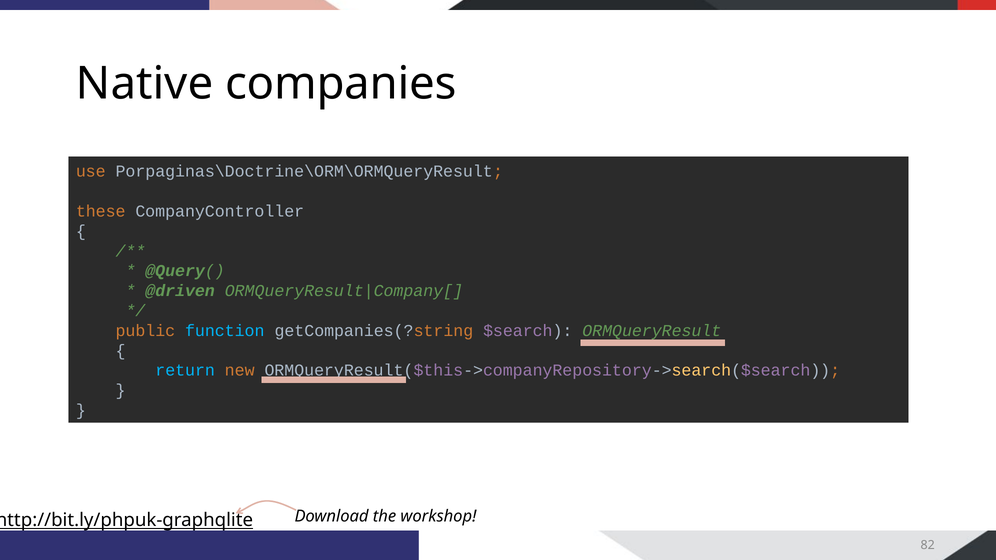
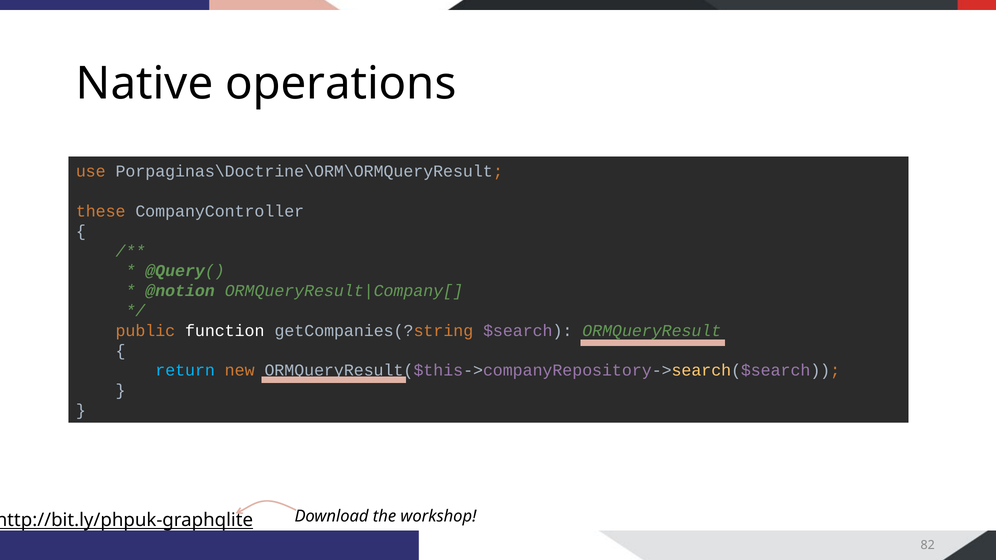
companies: companies -> operations (341, 84)
@driven: @driven -> @notion (180, 291)
function colour: light blue -> white (225, 331)
